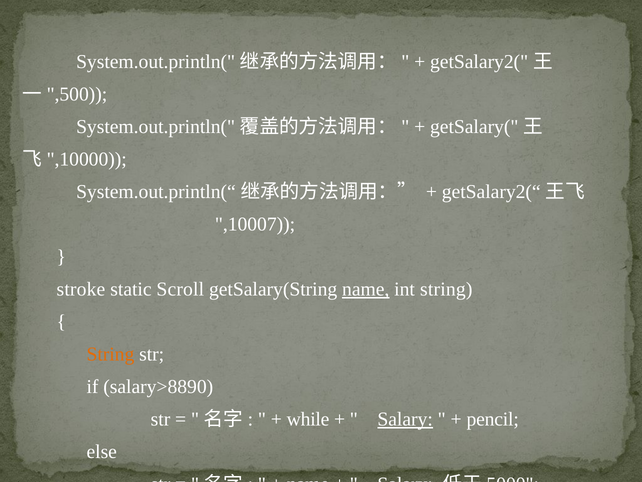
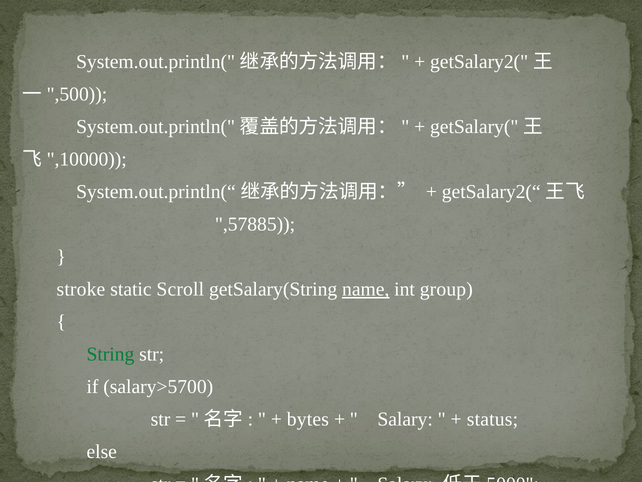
,10007: ,10007 -> ,57885 (255, 224)
int string: string -> group (446, 289)
String colour: orange -> green (110, 354)
salary>8890: salary>8890 -> salary>5700 (158, 386)
while: while -> bytes (308, 419)
Salary underline: present -> none (405, 419)
pencil: pencil -> status (492, 419)
